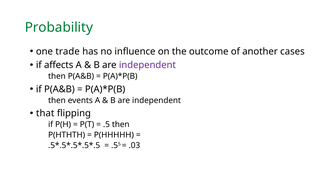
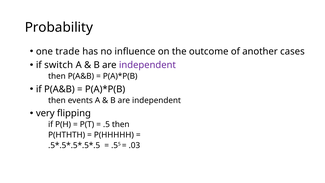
Probability colour: green -> black (59, 27)
affects: affects -> switch (59, 65)
that: that -> very (45, 113)
